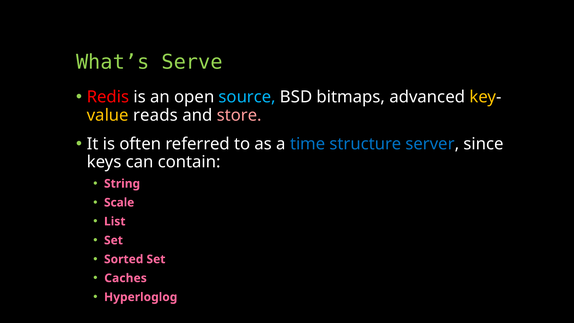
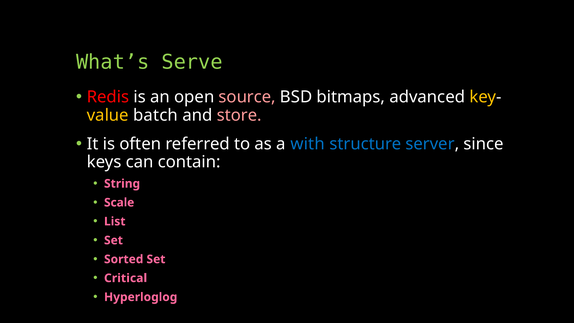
source colour: light blue -> pink (247, 97)
reads: reads -> batch (156, 115)
time: time -> with (308, 144)
Caches: Caches -> Critical (126, 278)
